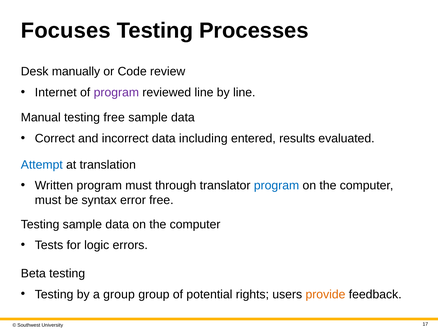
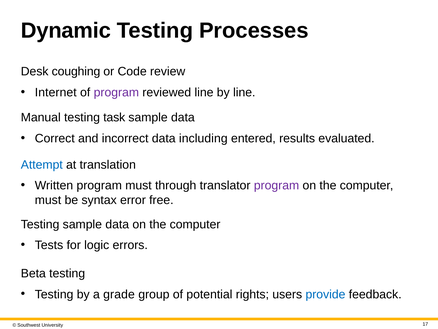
Focuses: Focuses -> Dynamic (66, 31)
manually: manually -> coughing (76, 72)
testing free: free -> task (114, 117)
program colour: blue -> purple (277, 185)
a group: group -> grade (119, 294)
provide colour: orange -> blue (325, 294)
